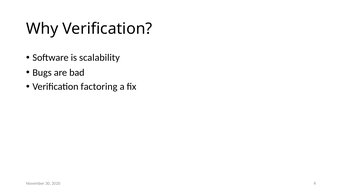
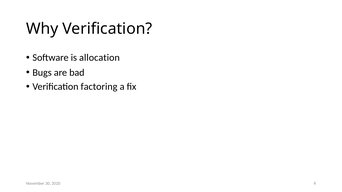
scalability: scalability -> allocation (99, 58)
